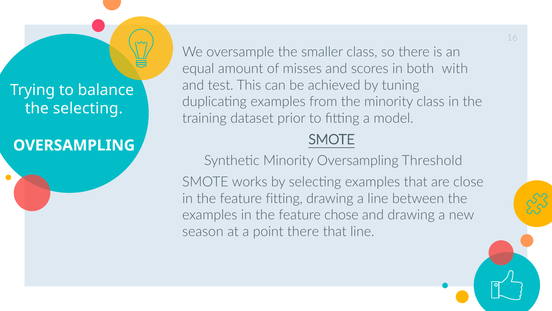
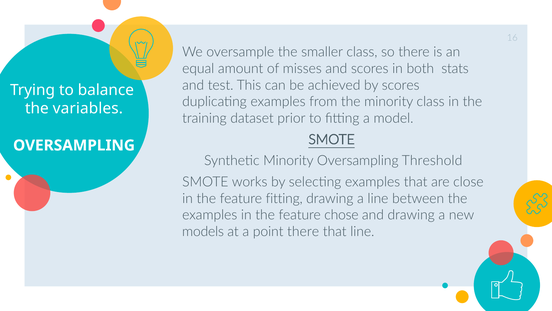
with: with -> stats (455, 68)
by tuning: tuning -> scores (401, 85)
the selecting: selecting -> variables (88, 108)
season: season -> models (203, 231)
